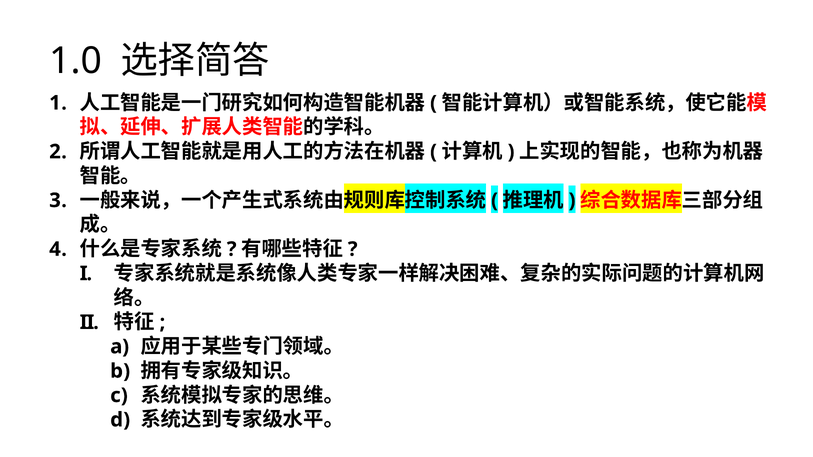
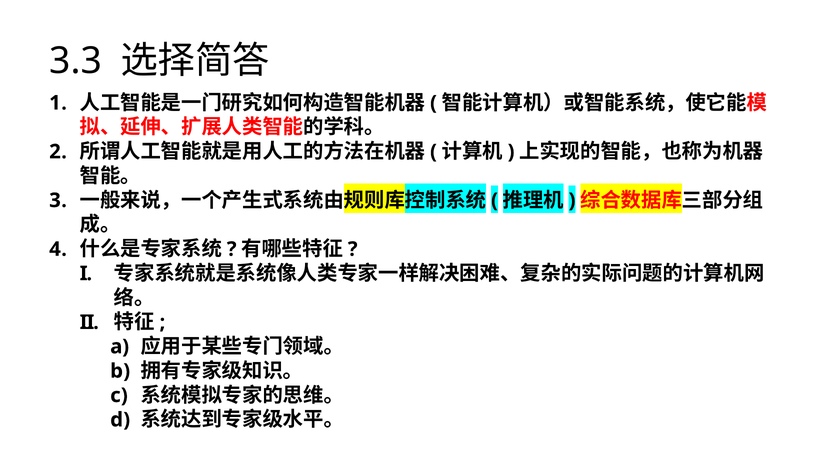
1.0: 1.0 -> 3.3 (76, 61)
